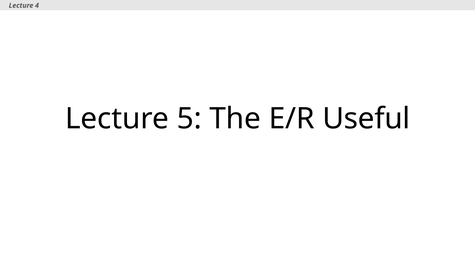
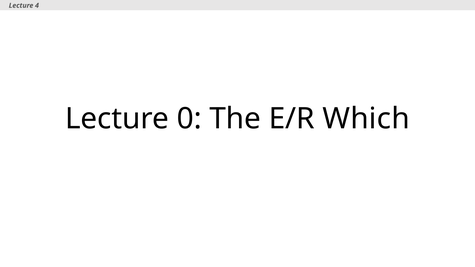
5: 5 -> 0 (189, 119)
Useful: Useful -> Which (366, 119)
